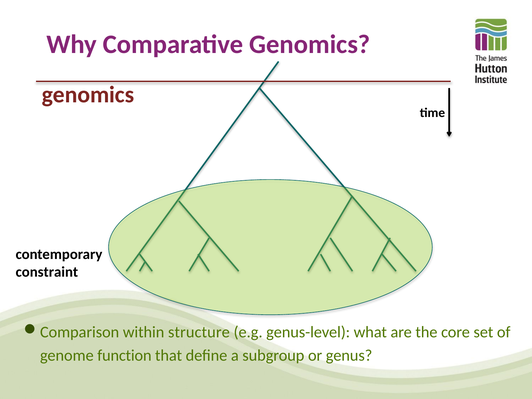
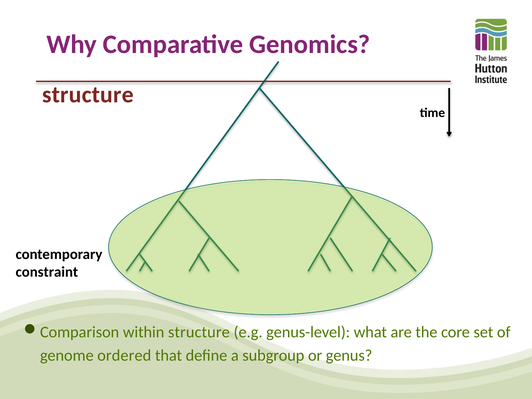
genomics: genomics -> structure (88, 95)
function: function -> ordered (124, 356)
